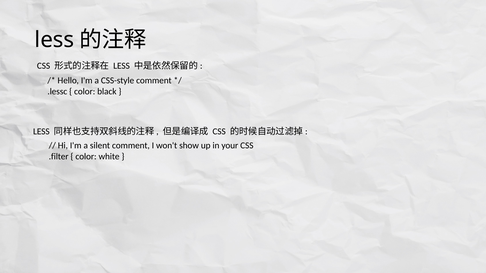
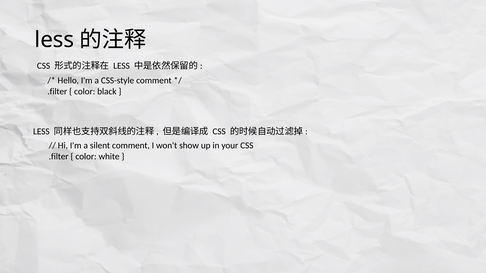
.lessc: .lessc -> .filter (57, 92)
